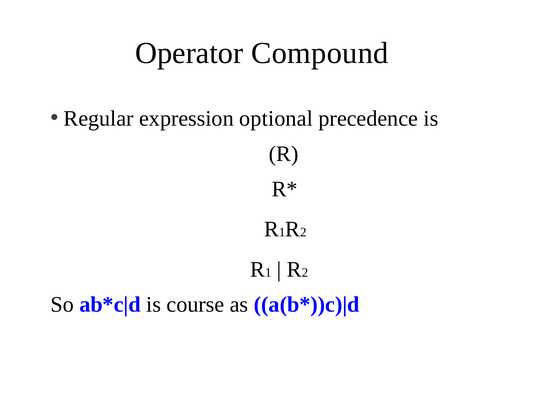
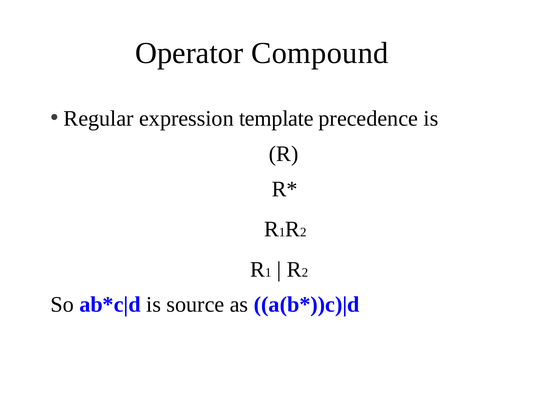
optional: optional -> template (276, 118)
course: course -> source (195, 304)
